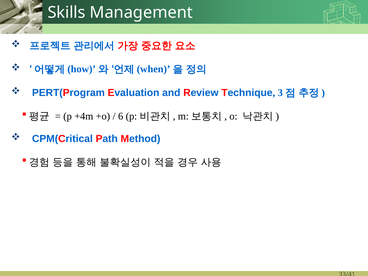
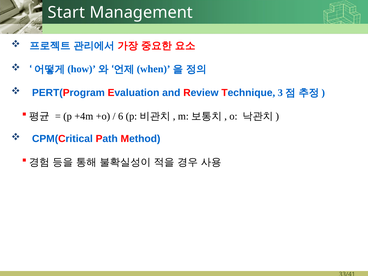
Skills: Skills -> Start (66, 12)
